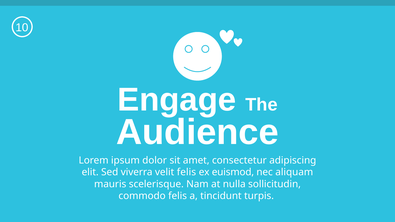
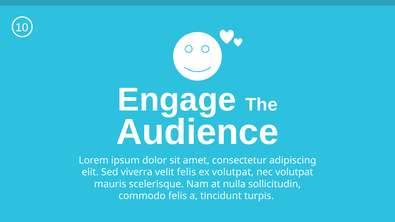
ex euismod: euismod -> volutpat (233, 172)
nec aliquam: aliquam -> volutpat (294, 172)
